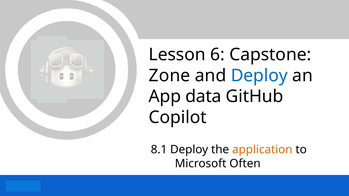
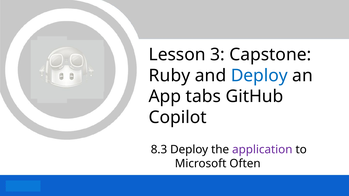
6: 6 -> 3 (217, 55)
Zone: Zone -> Ruby (169, 76)
data: data -> tabs (203, 97)
8.1: 8.1 -> 8.3 (159, 150)
application colour: orange -> purple (262, 150)
